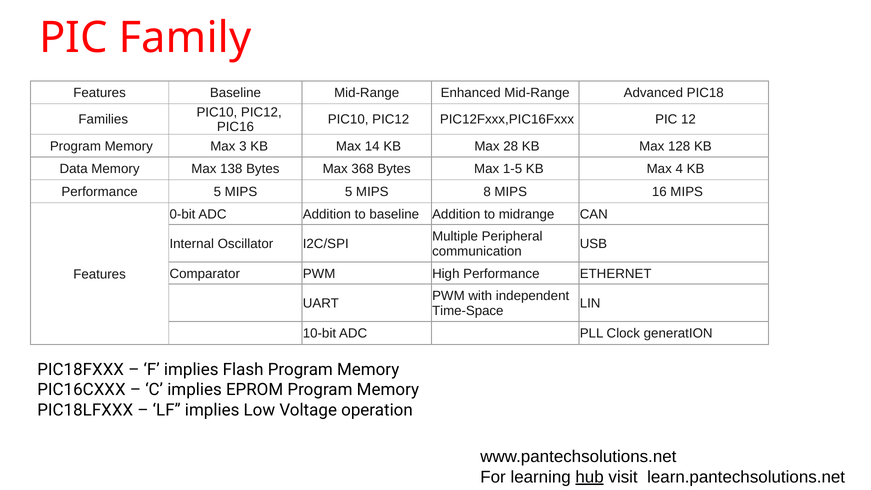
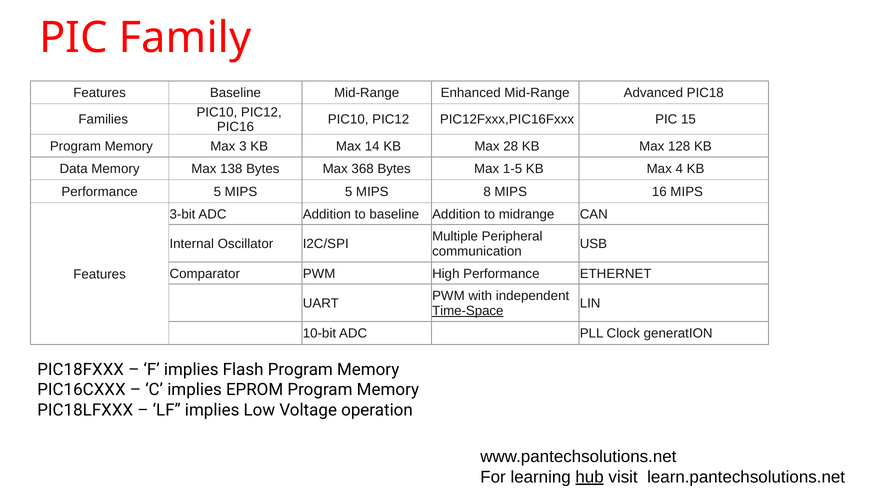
12: 12 -> 15 (688, 120)
0-bit: 0-bit -> 3-bit (183, 214)
Time-Space underline: none -> present (468, 311)
